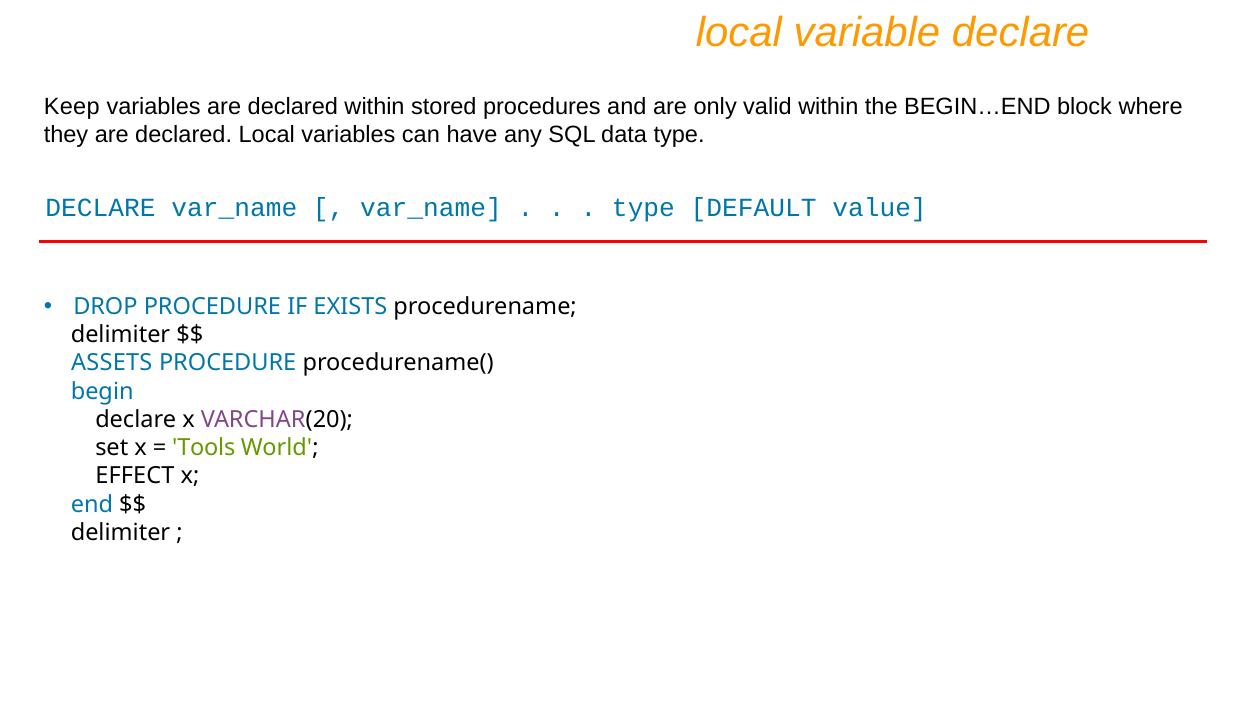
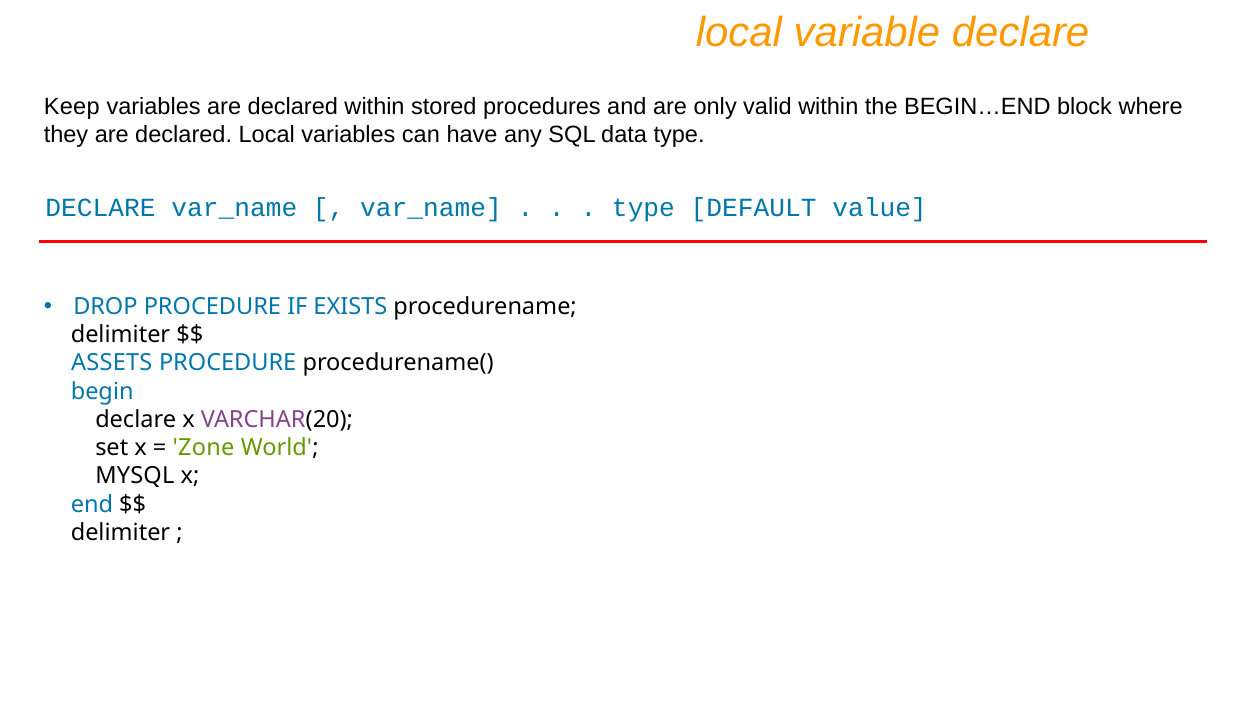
Tools: Tools -> Zone (204, 448)
EFFECT: EFFECT -> MYSQL (135, 476)
